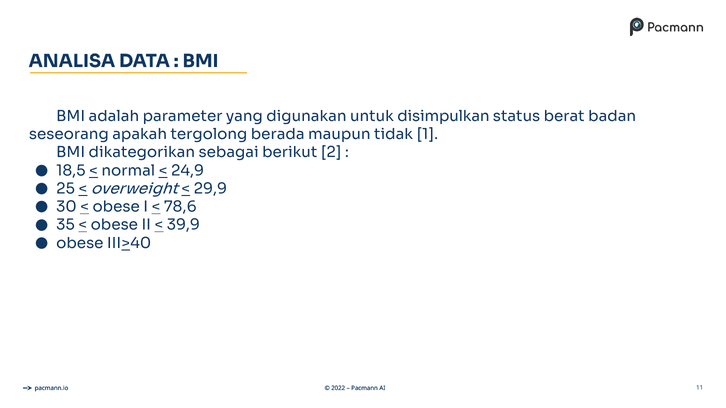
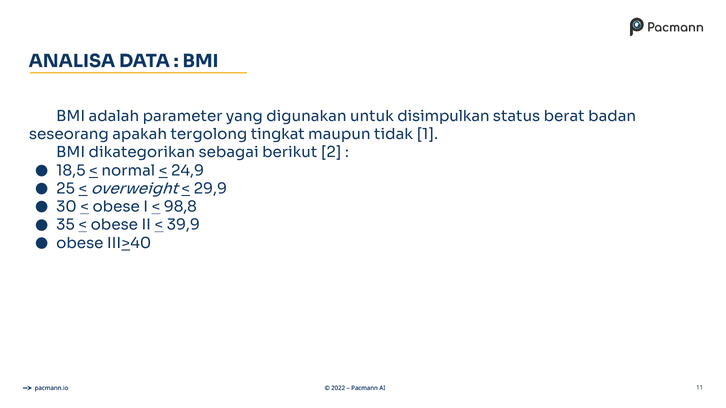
berada: berada -> tingkat (278, 134)
78,6: 78,6 -> 98,8 (180, 207)
